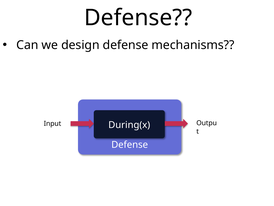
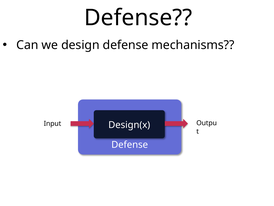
During(x: During(x -> Design(x (129, 125)
